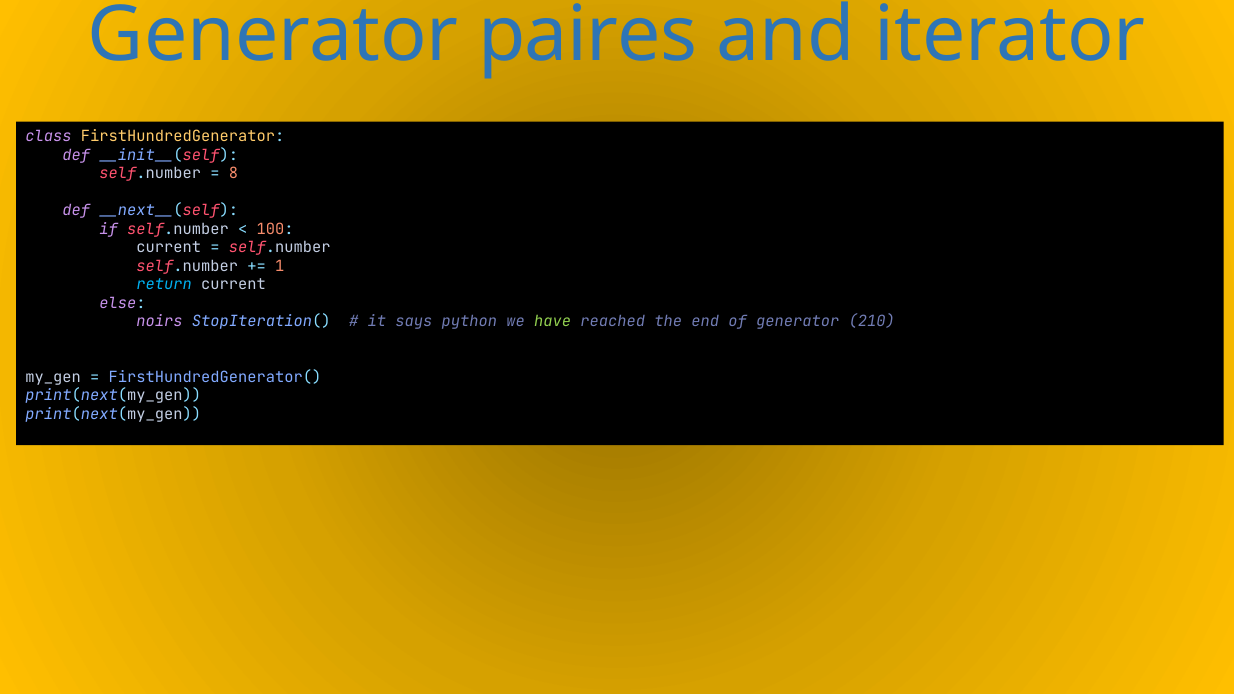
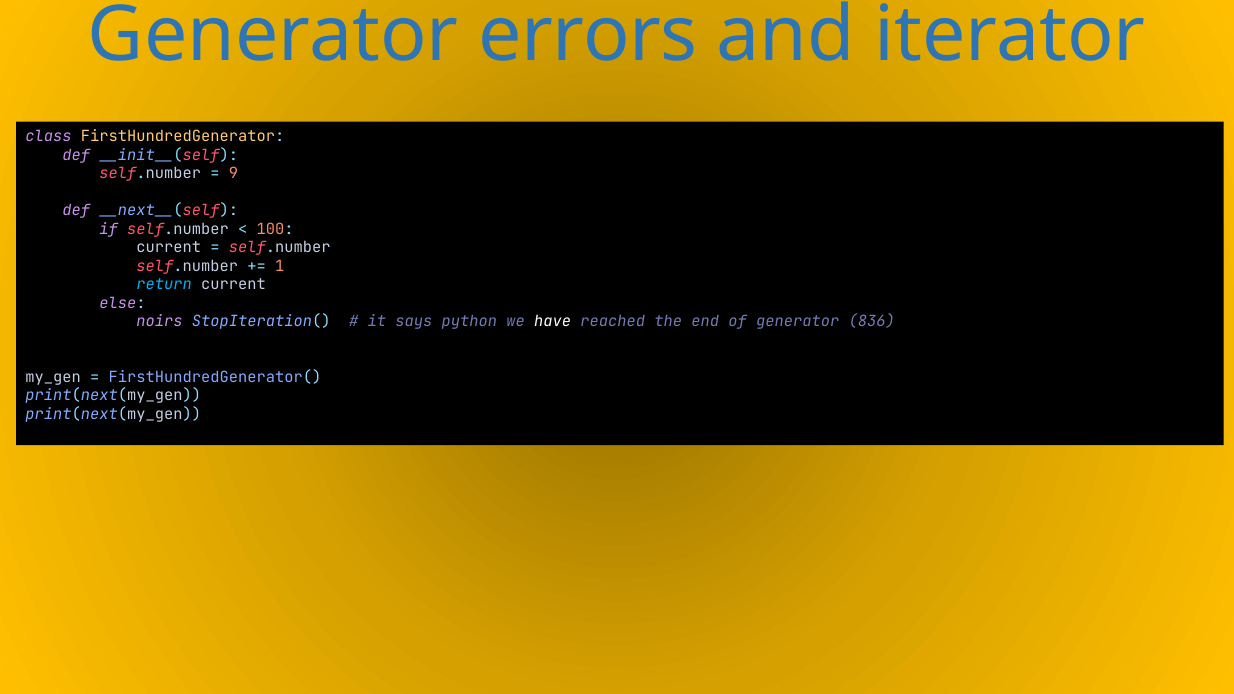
paires: paires -> errors (588, 35)
8: 8 -> 9 (234, 173)
have colour: light green -> white (553, 322)
210: 210 -> 836 (872, 322)
